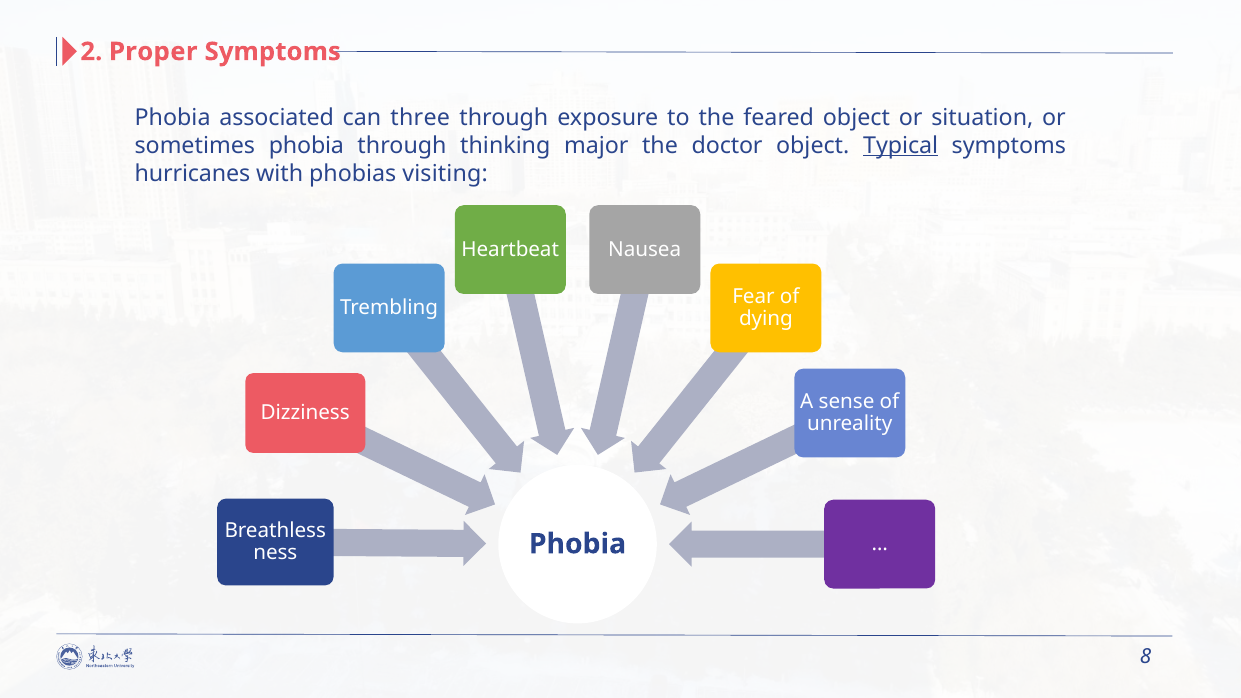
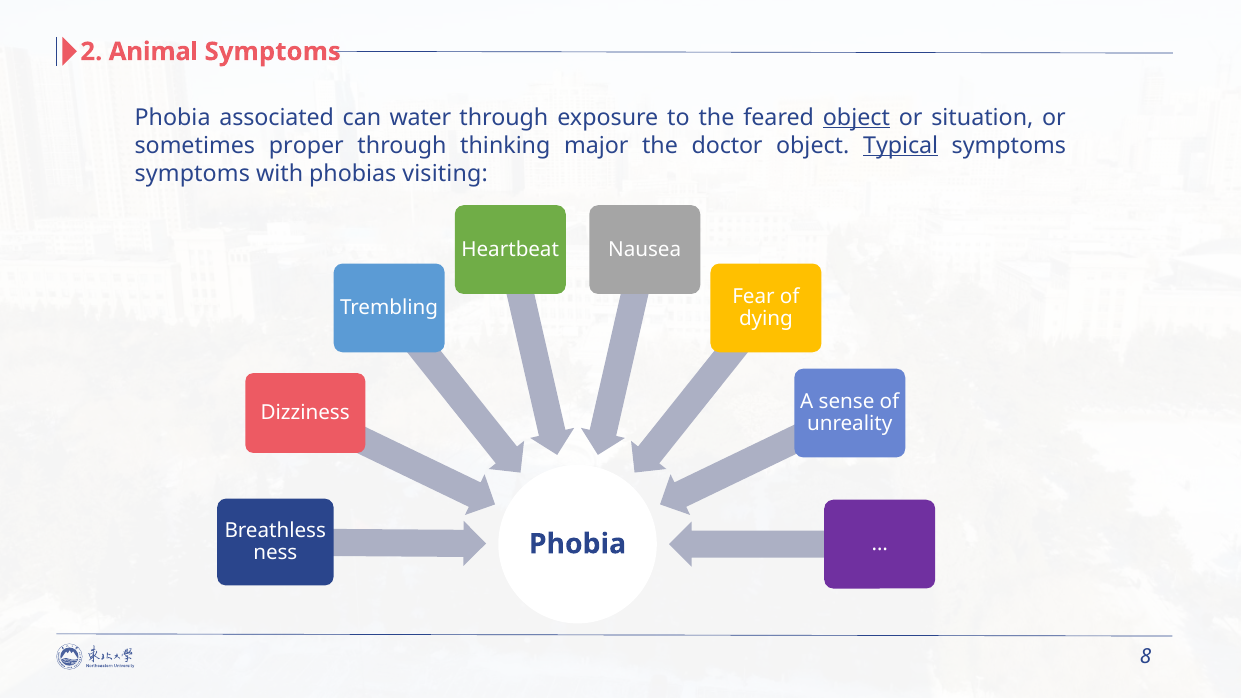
Proper: Proper -> Animal (153, 52)
three: three -> water (420, 118)
object underline: none -> present (856, 118)
sometimes phobia: phobia -> proper (306, 146)
hurricanes: hurricanes -> symptoms (192, 173)
